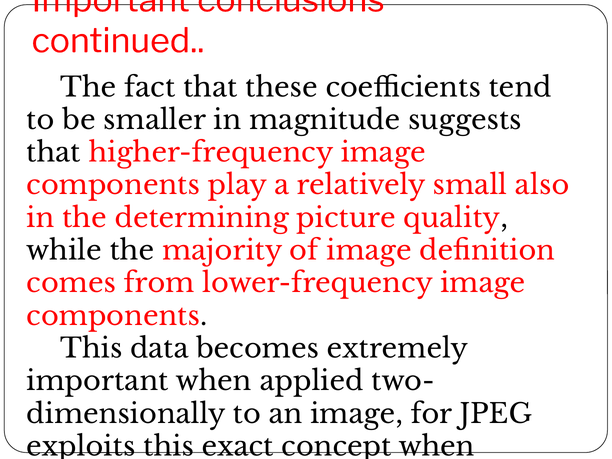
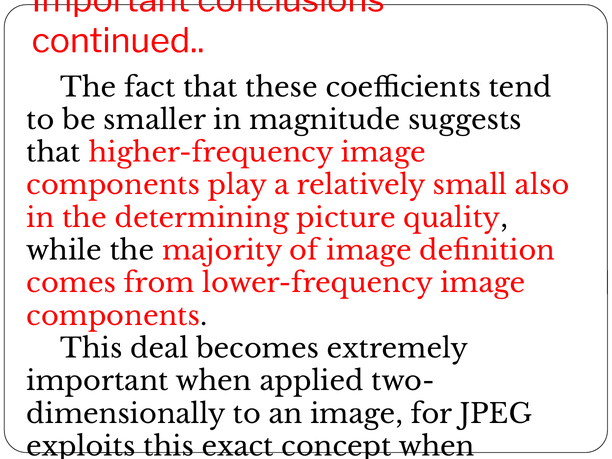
data: data -> deal (159, 349)
